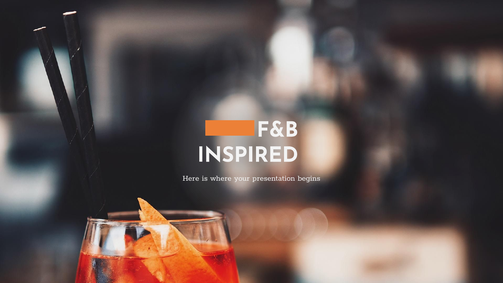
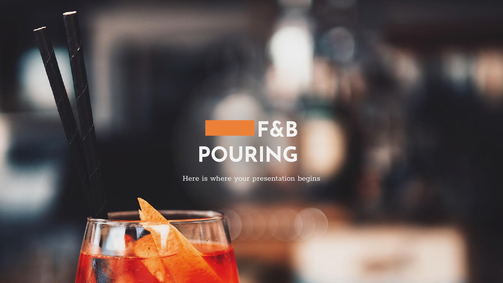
INSPIRED: INSPIRED -> POURING (248, 155)
